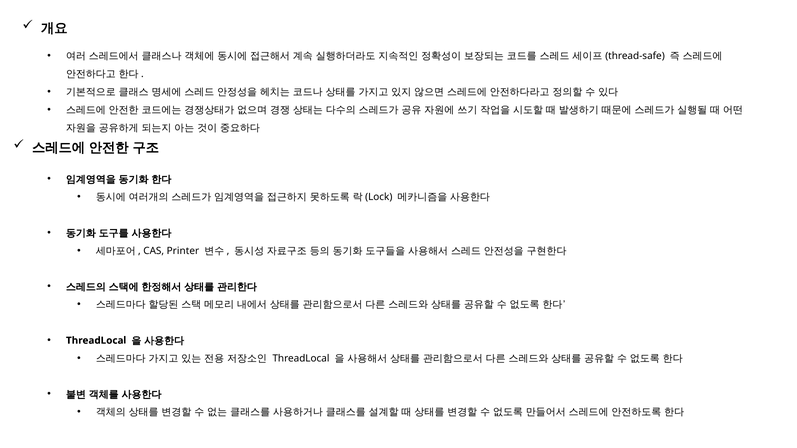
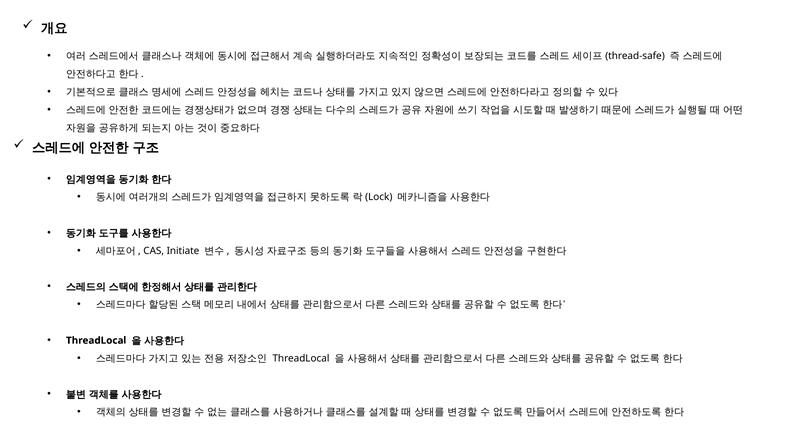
Printer: Printer -> Initiate (183, 251)
